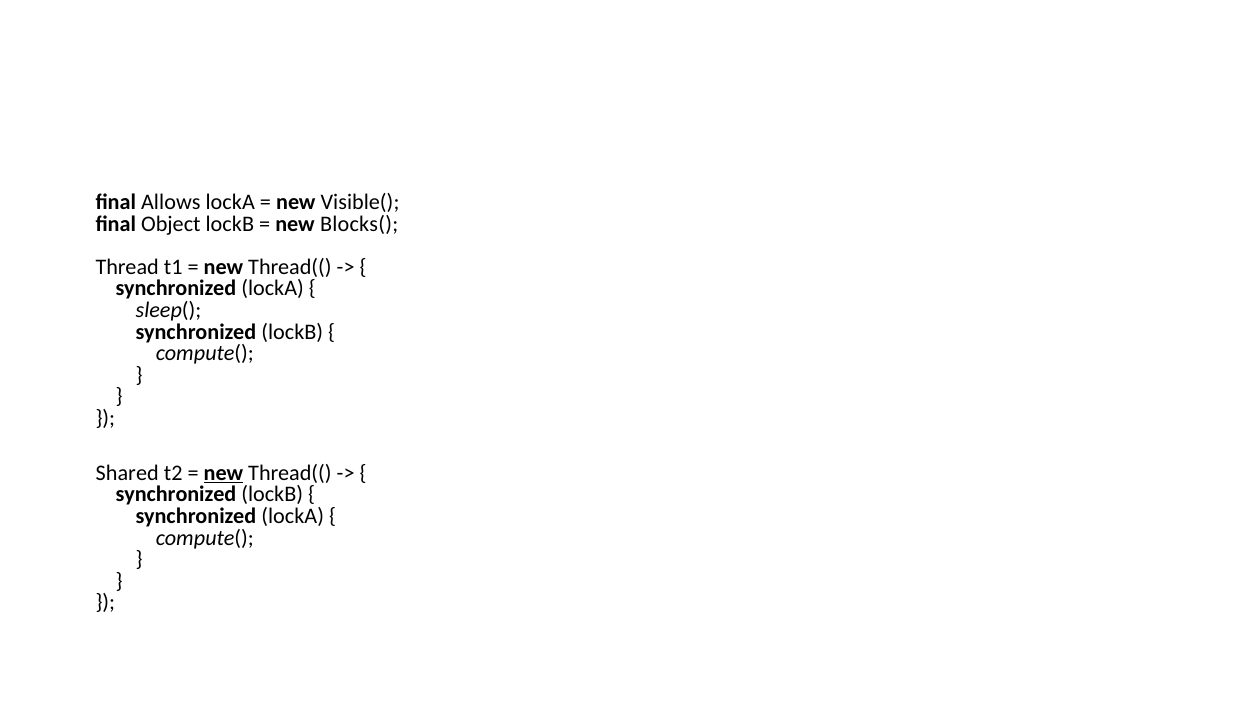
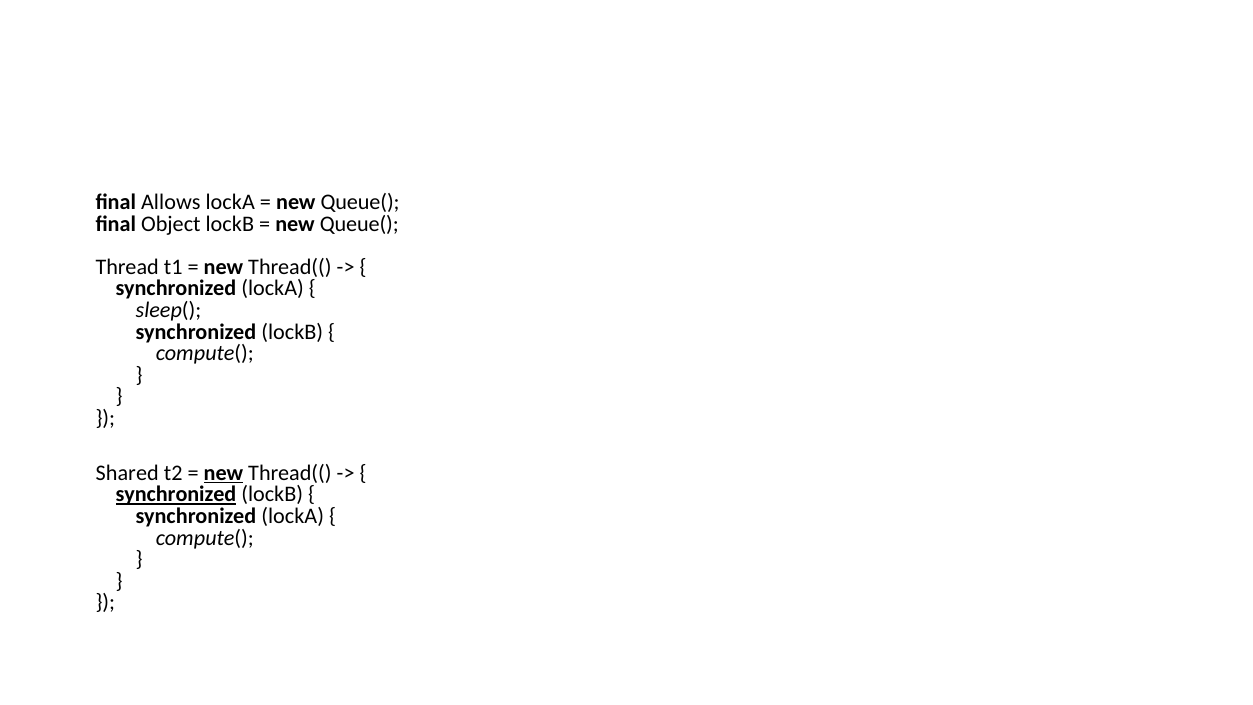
Visible(: Visible( -> Queue( (360, 202)
Blocks(: Blocks( -> Queue( (359, 224)
synchronized underline: none -> present (176, 494)
